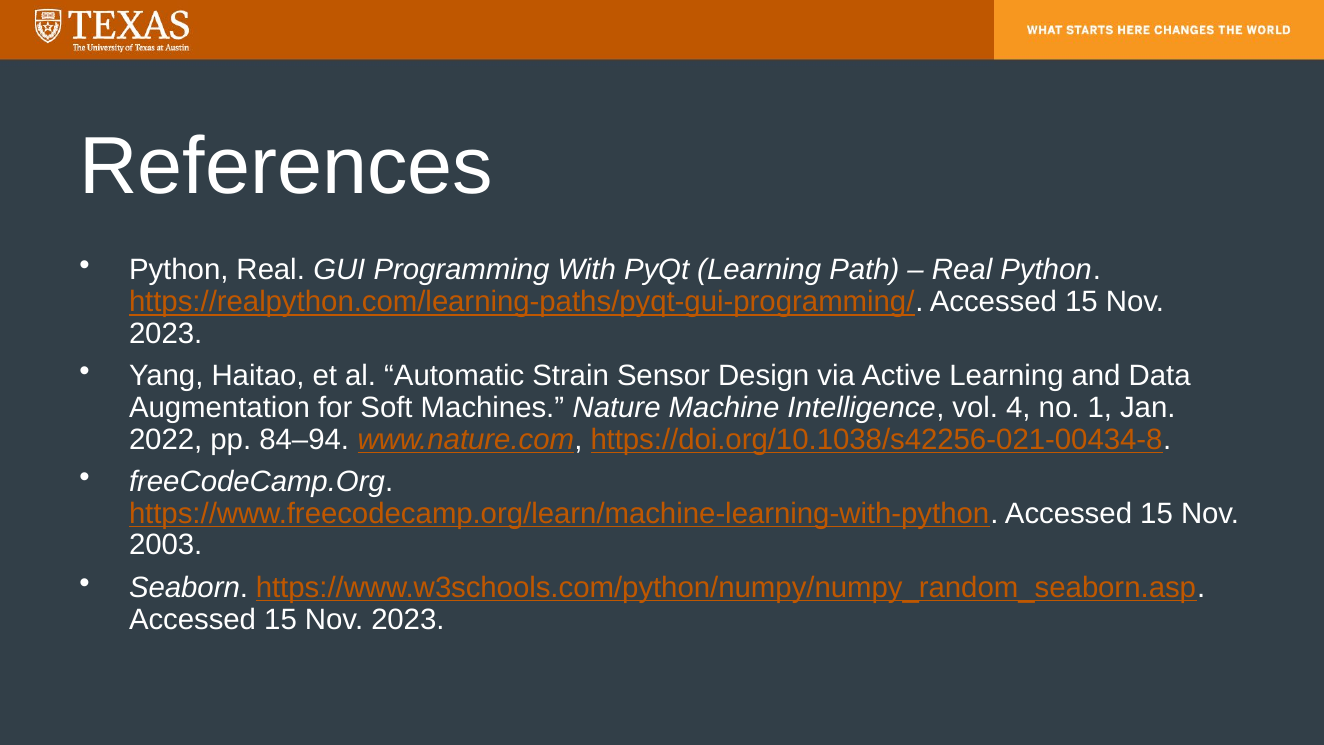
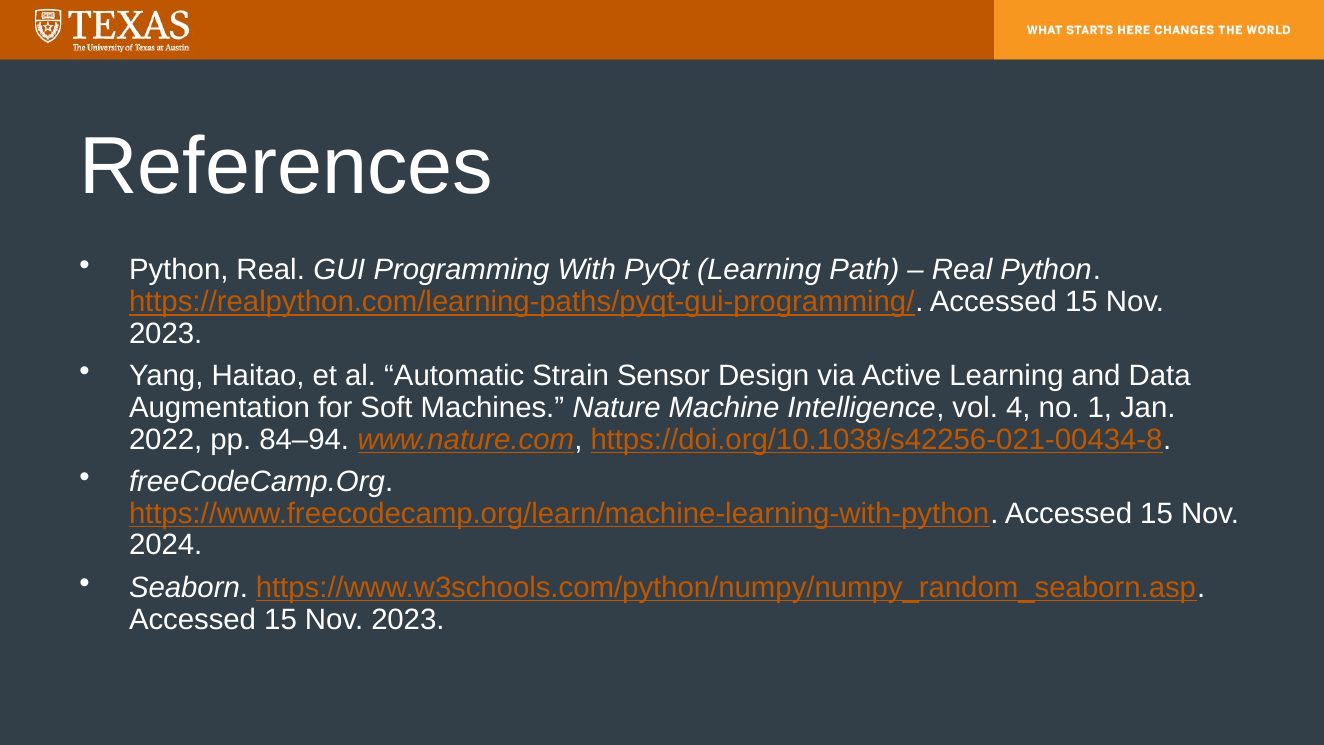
2003: 2003 -> 2024 (166, 545)
